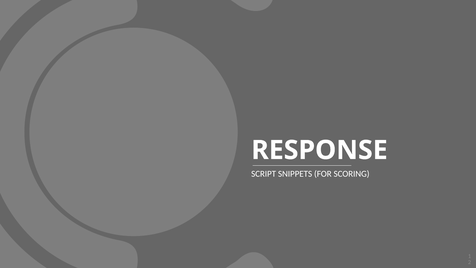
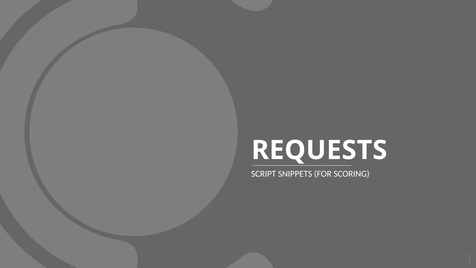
RESPONSE: RESPONSE -> REQUESTS (319, 150)
